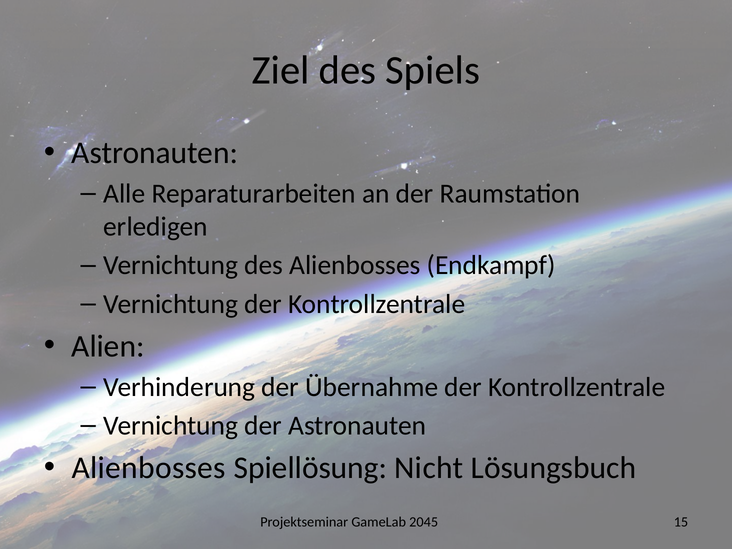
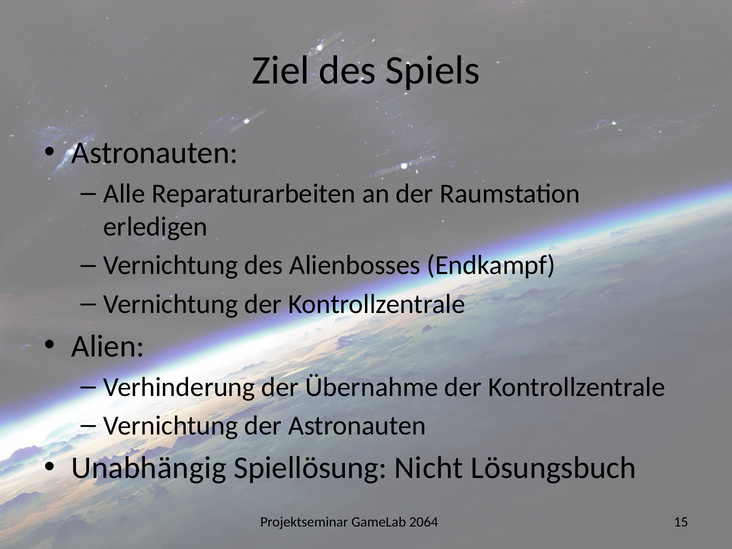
Alienbosses: Alienbosses -> Unabhängig (149, 468)
2045: 2045 -> 2064 (424, 522)
